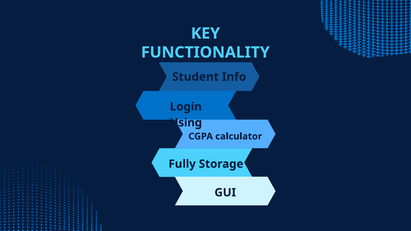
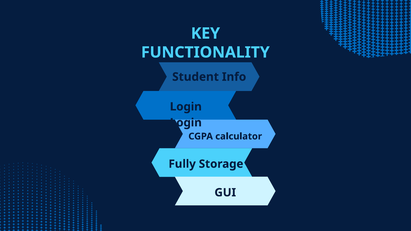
Using: Using -> Login (186, 123)
